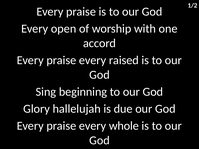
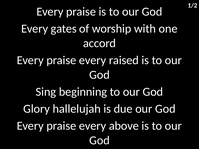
open: open -> gates (64, 29)
whole: whole -> above (124, 126)
